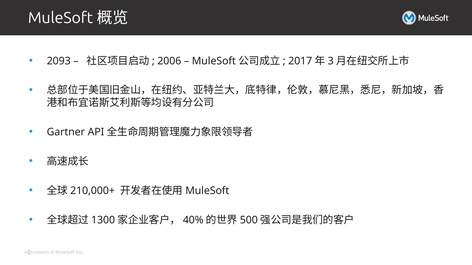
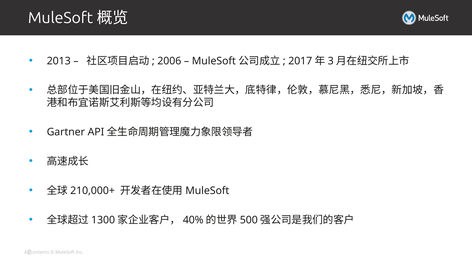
2093: 2093 -> 2013 (59, 61)
